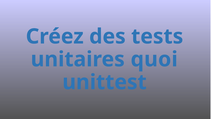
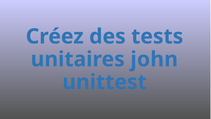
quoi: quoi -> john (154, 59)
